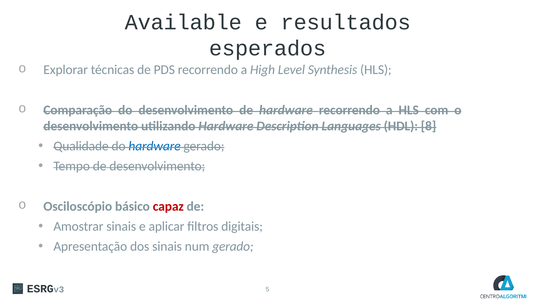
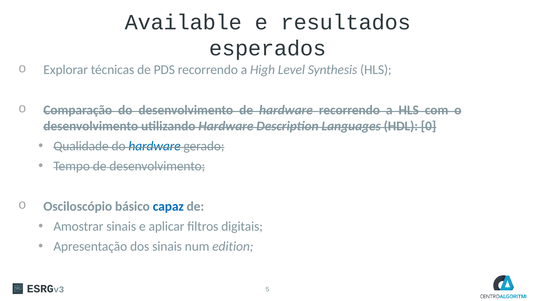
8: 8 -> 0 (429, 126)
capaz colour: red -> blue (168, 206)
num gerado: gerado -> edition (233, 246)
